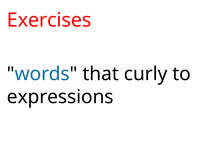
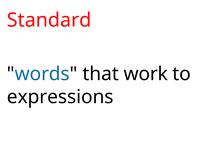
Exercises: Exercises -> Standard (49, 20)
curly: curly -> work (146, 74)
